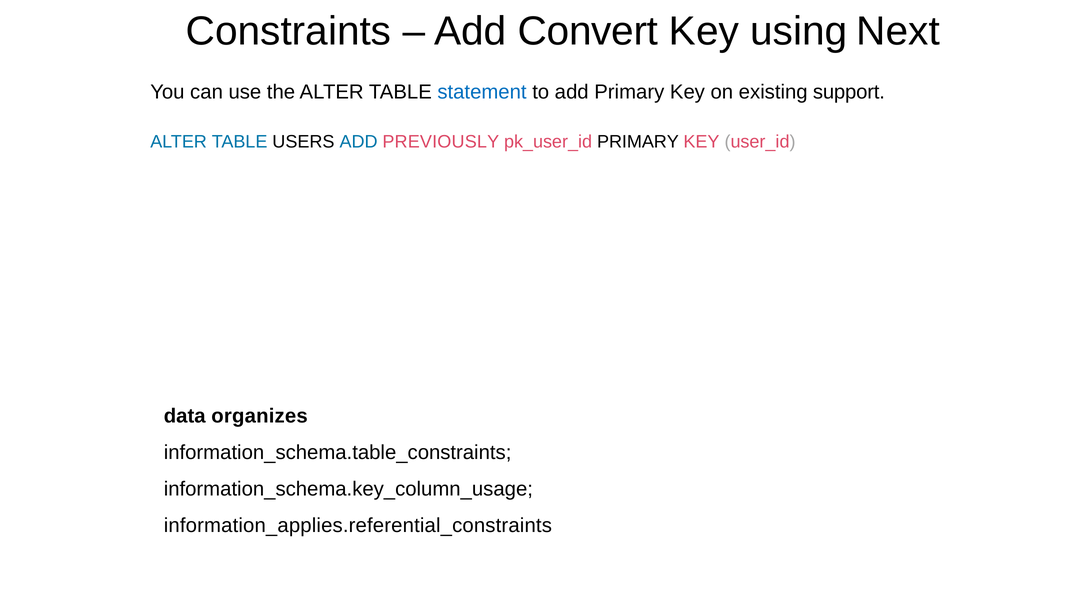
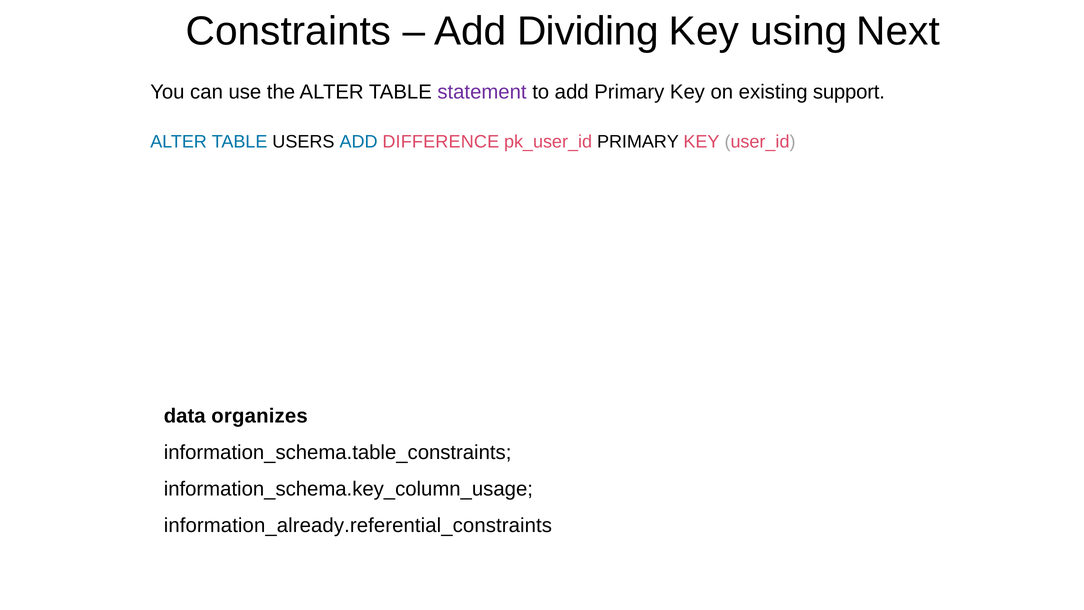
Convert: Convert -> Dividing (588, 31)
statement colour: blue -> purple (482, 92)
PREVIOUSLY: PREVIOUSLY -> DIFFERENCE (441, 142)
information_applies.referential_constraints: information_applies.referential_constraints -> information_already.referential_constraints (358, 526)
